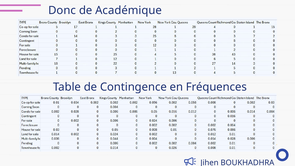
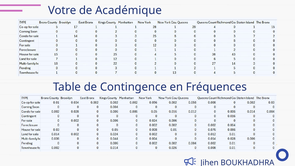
Donc: Donc -> Votre (62, 10)
